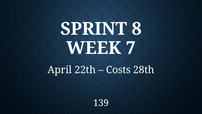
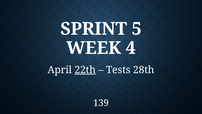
8: 8 -> 5 (137, 29)
7: 7 -> 4 (131, 48)
22th underline: none -> present (85, 70)
Costs: Costs -> Tests (118, 70)
